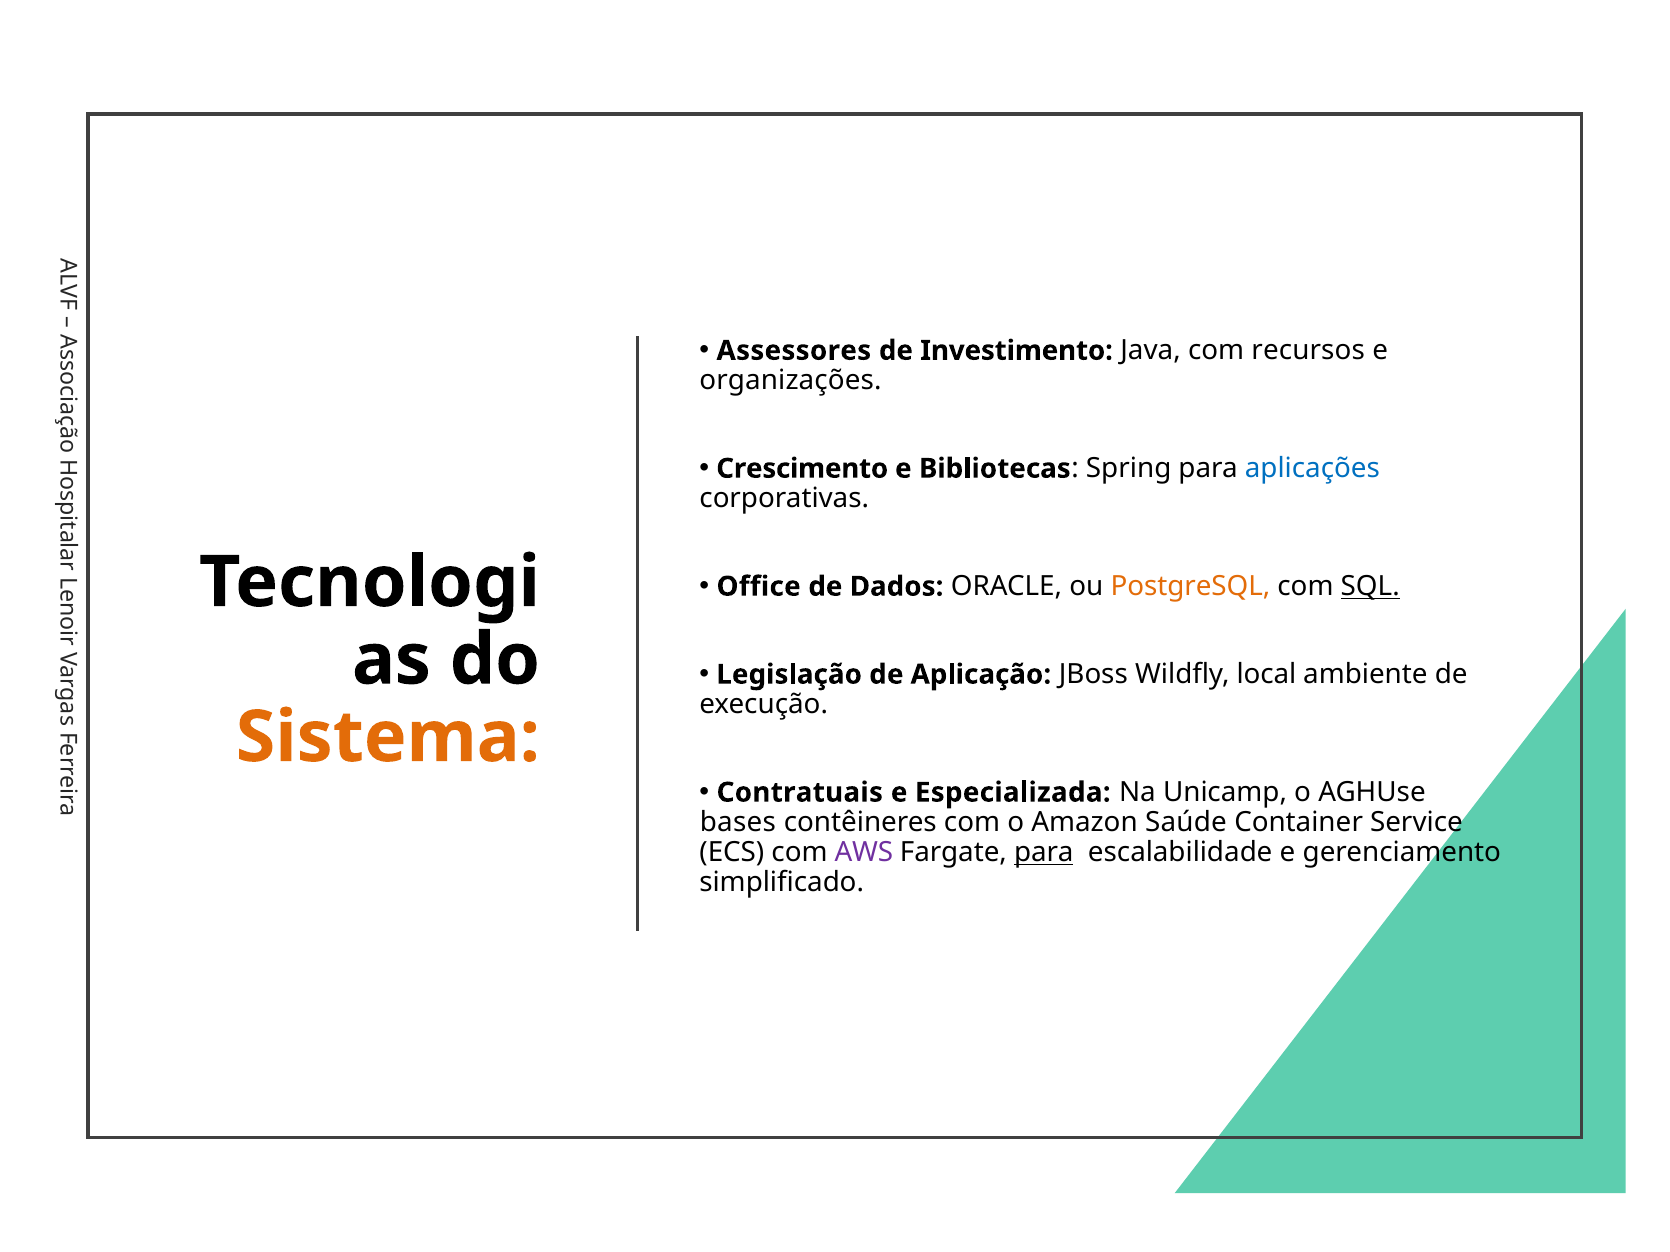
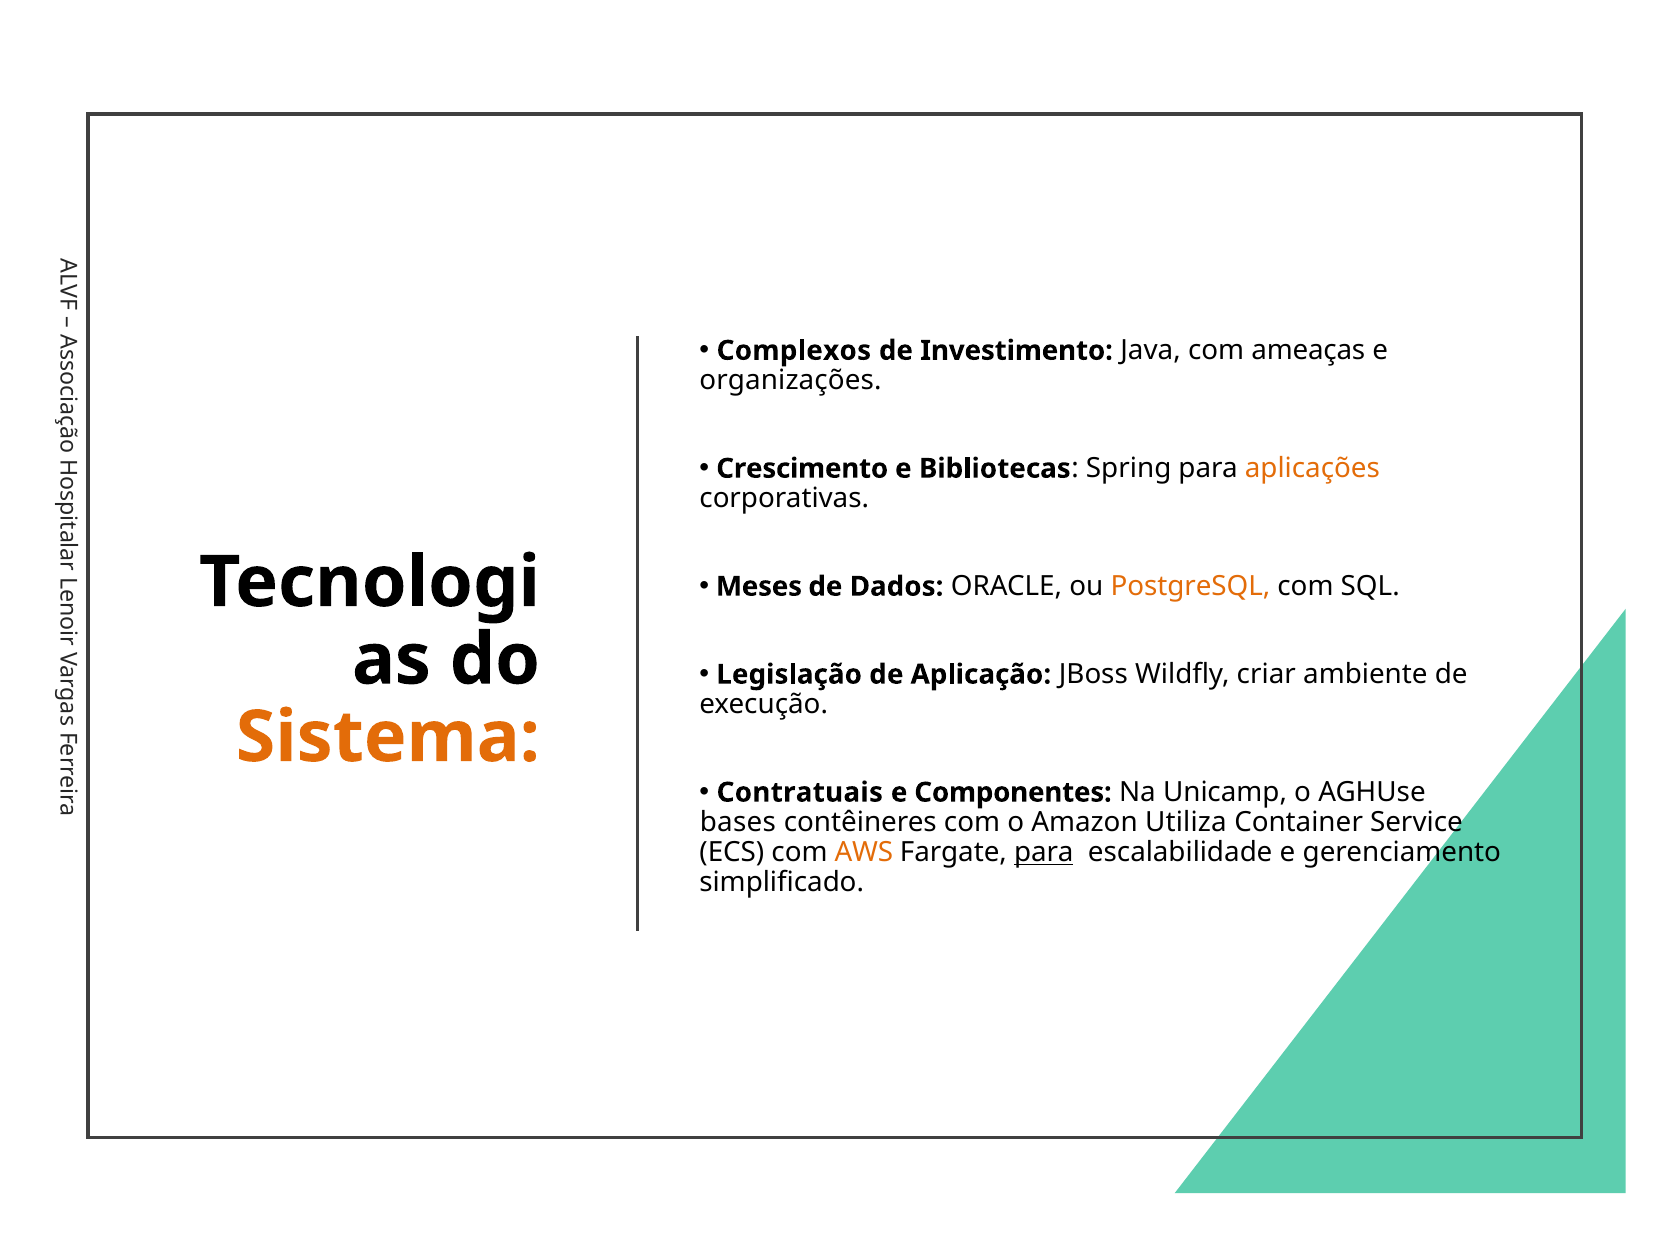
Assessores: Assessores -> Complexos (794, 351)
recursos: recursos -> ameaças (1308, 351)
aplicações colour: blue -> orange (1312, 469)
Office: Office -> Meses (759, 587)
SQL underline: present -> none (1370, 587)
local: local -> criar (1266, 675)
Especializada: Especializada -> Componentes (1013, 793)
Saúde: Saúde -> Utiliza (1186, 823)
AWS colour: purple -> orange (864, 853)
